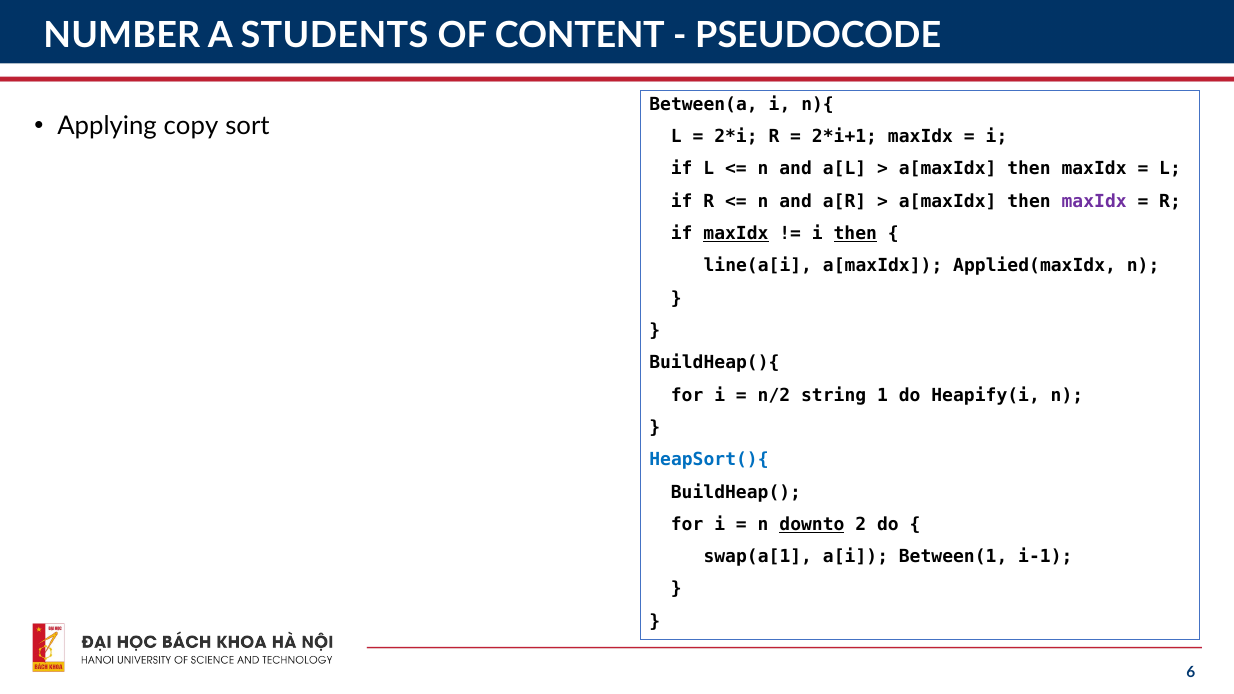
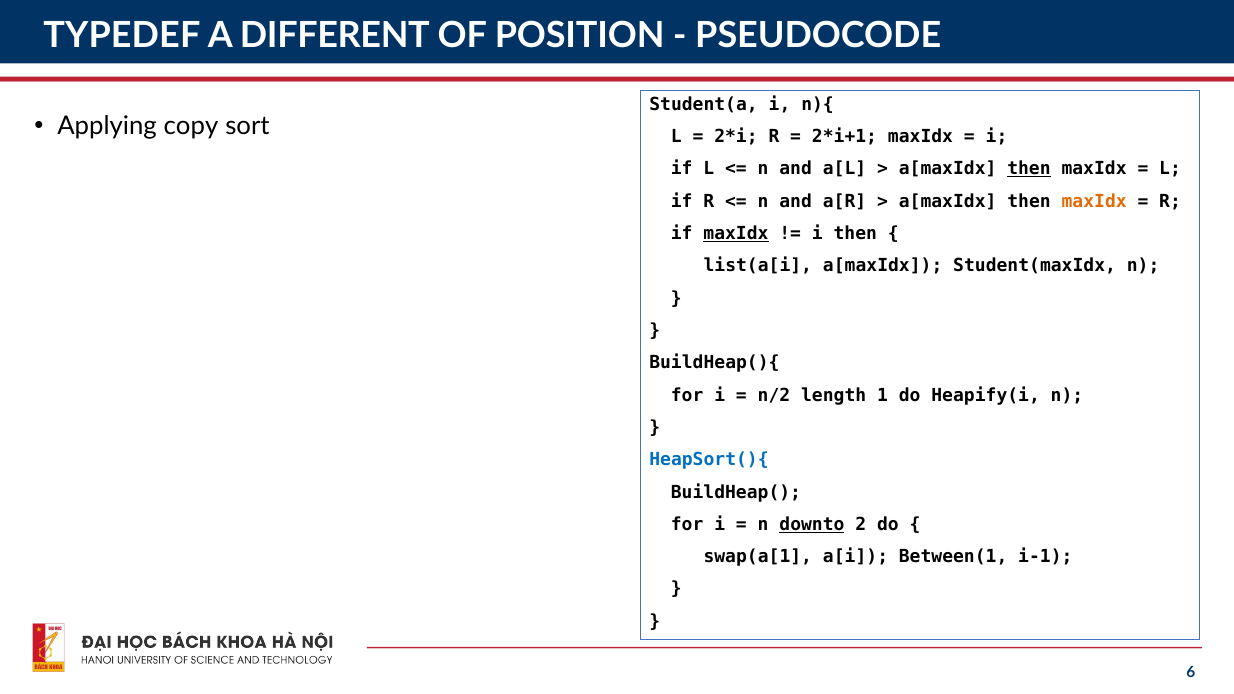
NUMBER: NUMBER -> TYPEDEF (122, 35)
STUDENTS: STUDENTS -> DIFFERENT (335, 35)
CONTENT: CONTENT -> POSITION (580, 35)
Between(a: Between(a -> Student(a (704, 104)
then underline: none -> present (1029, 169)
maxIdx colour: purple -> orange (1094, 201)
then underline: present -> none (855, 234)
line(a[i: line(a[i -> list(a[i (758, 266)
Applied(maxIdx: Applied(maxIdx -> Student(maxIdx (1035, 266)
string: string -> length (834, 395)
